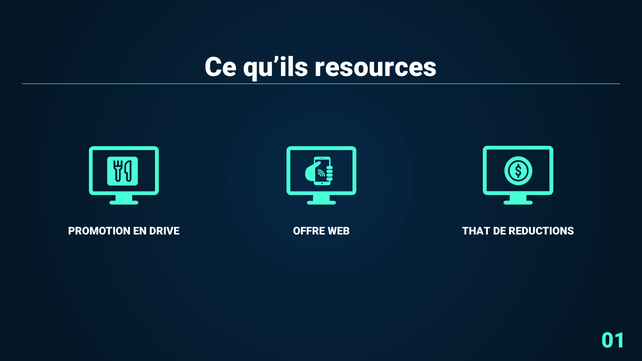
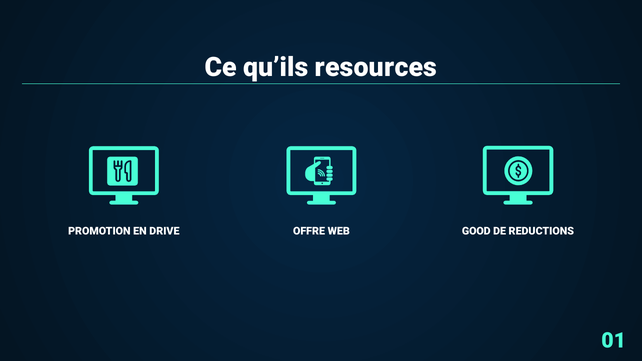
THAT: THAT -> GOOD (476, 232)
